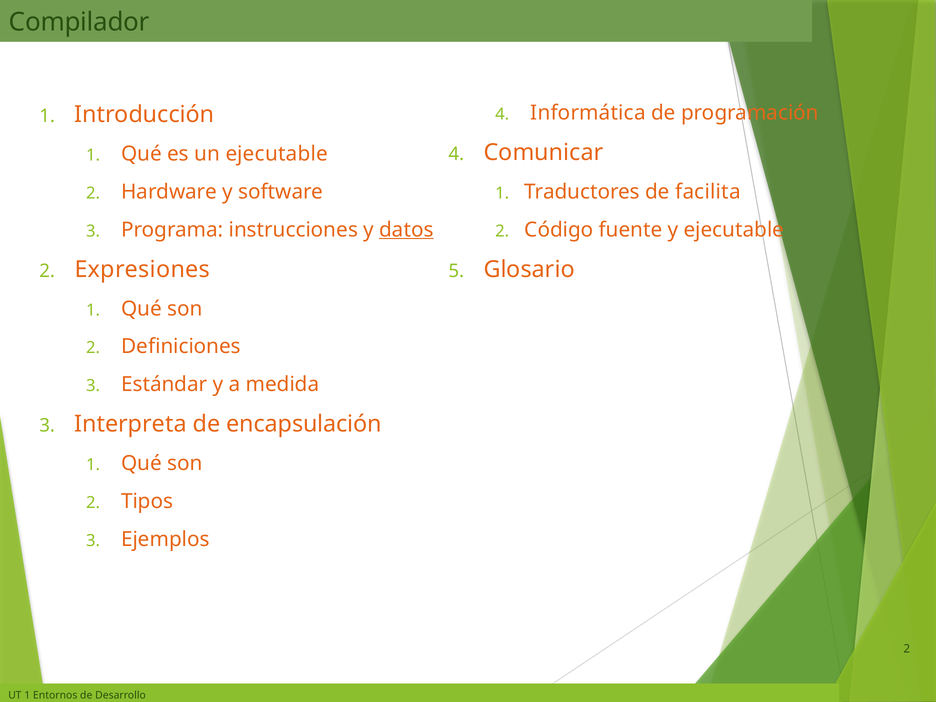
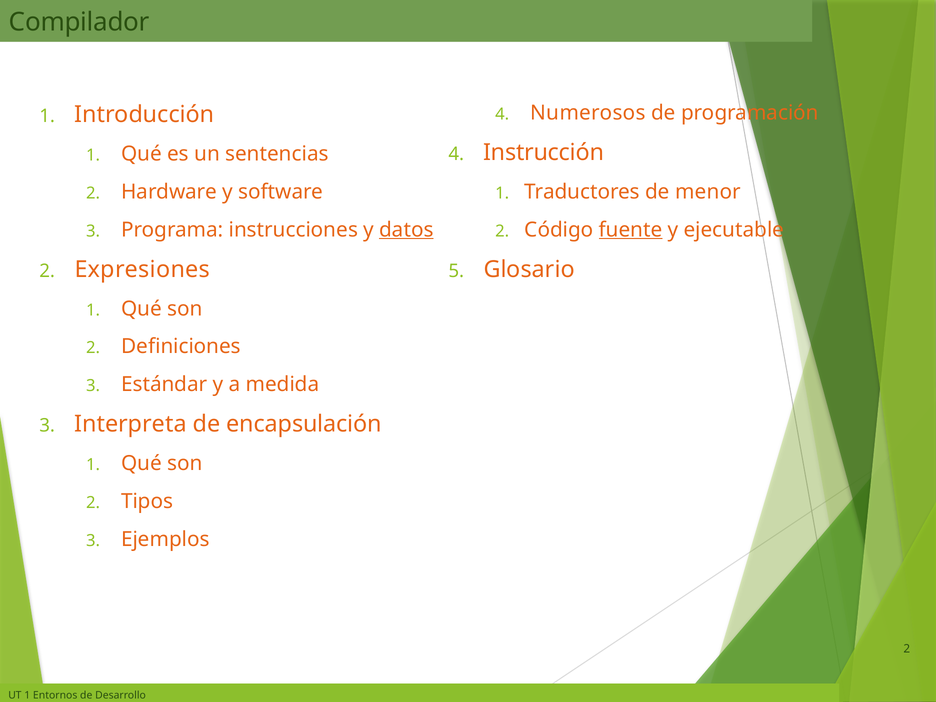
Informática: Informática -> Numerosos (588, 113)
Comunicar: Comunicar -> Instrucción (544, 152)
un ejecutable: ejecutable -> sentencias (277, 154)
facilita: facilita -> menor (708, 192)
fuente underline: none -> present (631, 230)
